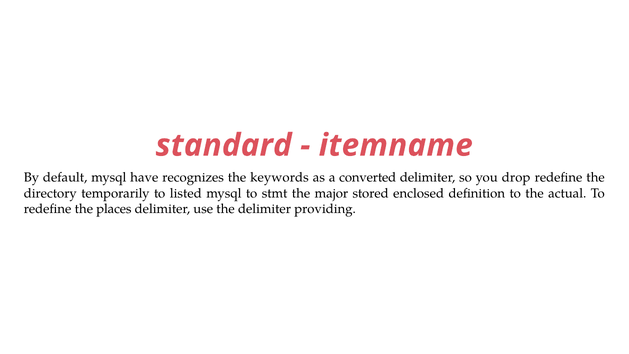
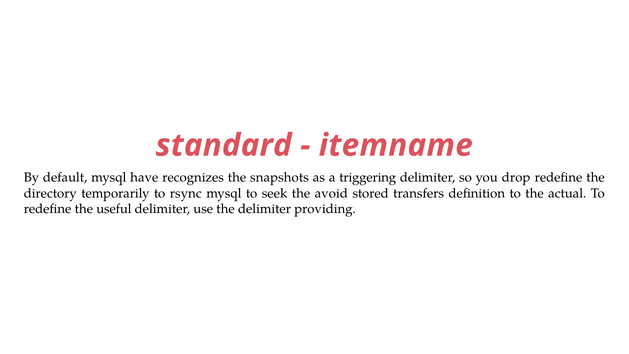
keywords: keywords -> snapshots (279, 178)
converted: converted -> triggering (368, 178)
listed: listed -> rsync (186, 193)
stmt: stmt -> seek (275, 193)
major: major -> avoid (331, 193)
enclosed: enclosed -> transfers (419, 193)
places: places -> useful (114, 209)
